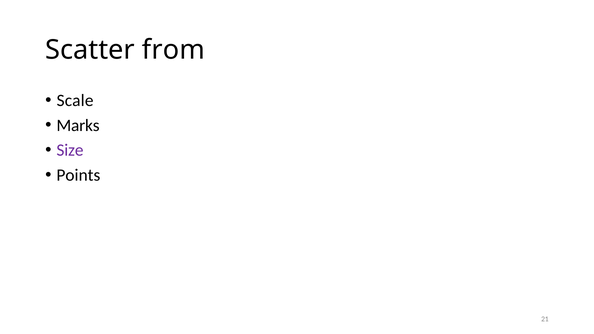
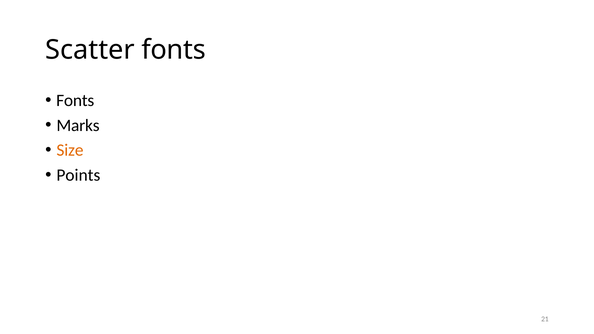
Scatter from: from -> fonts (174, 50)
Scale: Scale -> Fonts (75, 100)
Size colour: purple -> orange (70, 150)
